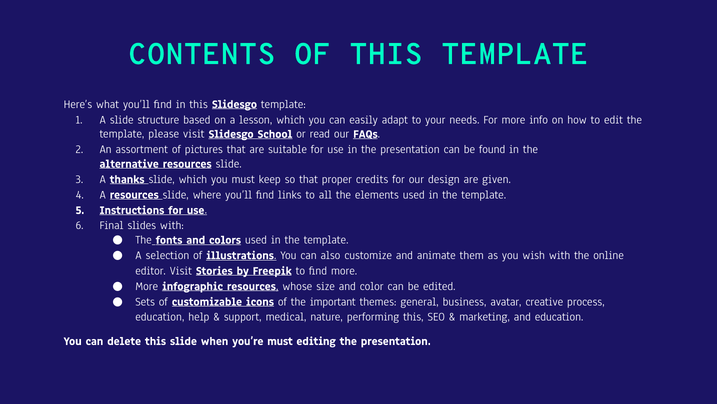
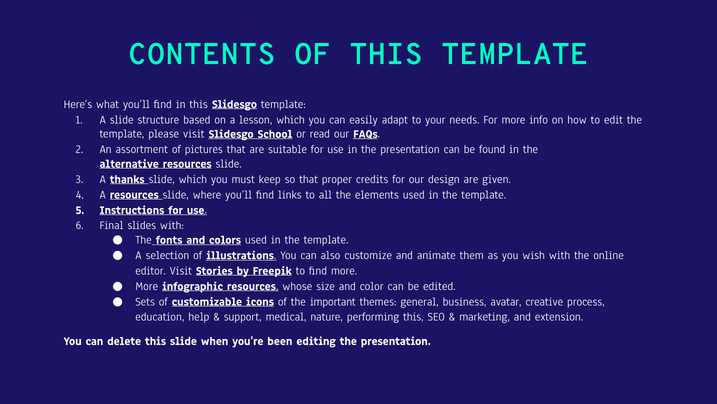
and education: education -> extension (559, 317)
you’re must: must -> been (280, 340)
